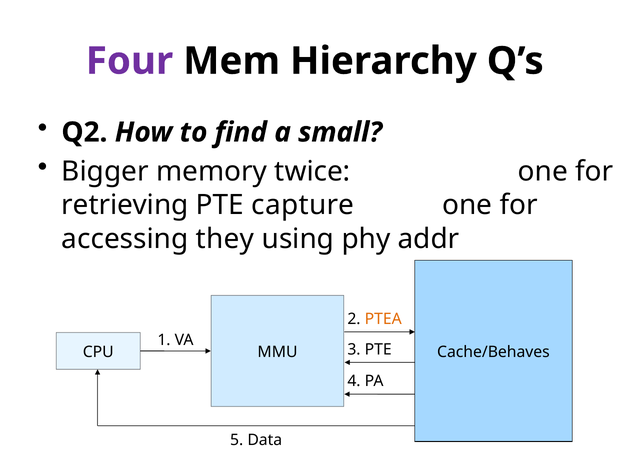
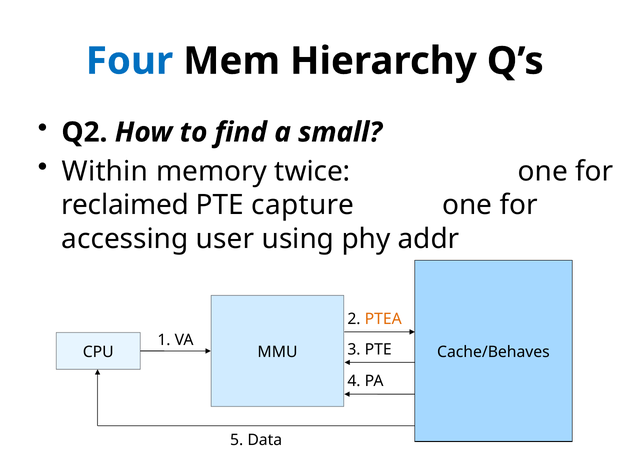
Four colour: purple -> blue (129, 61)
Bigger: Bigger -> Within (105, 171)
retrieving: retrieving -> reclaimed (125, 205)
they: they -> user (225, 239)
